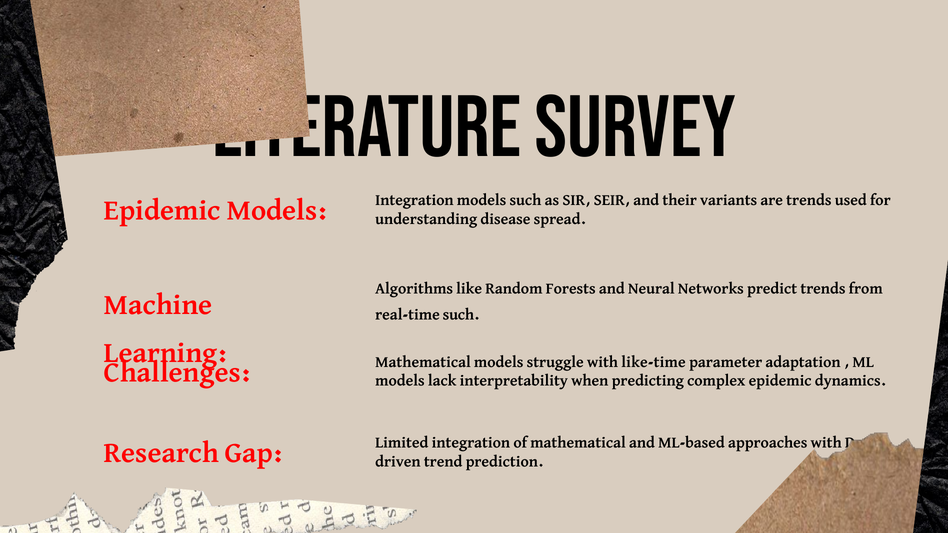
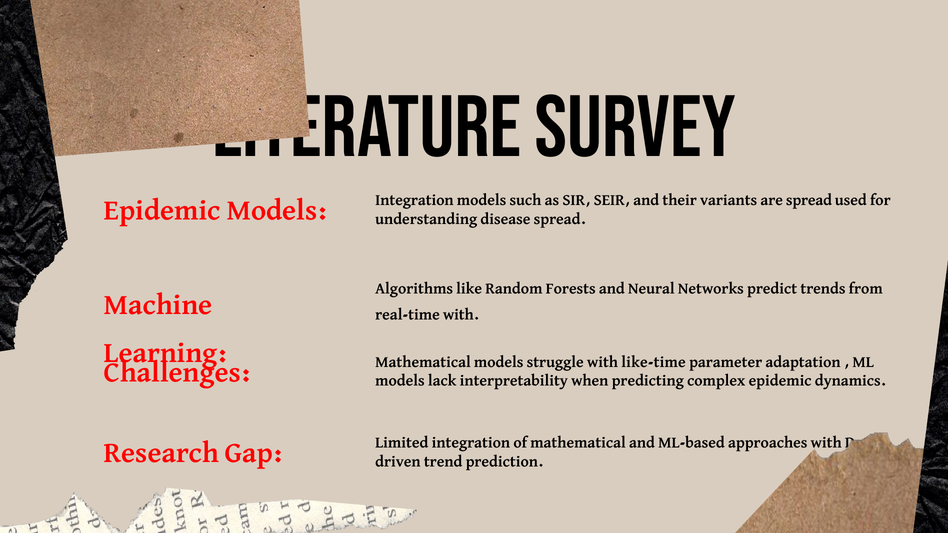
are trends: trends -> spread (809, 200)
real-time such: such -> with (461, 315)
